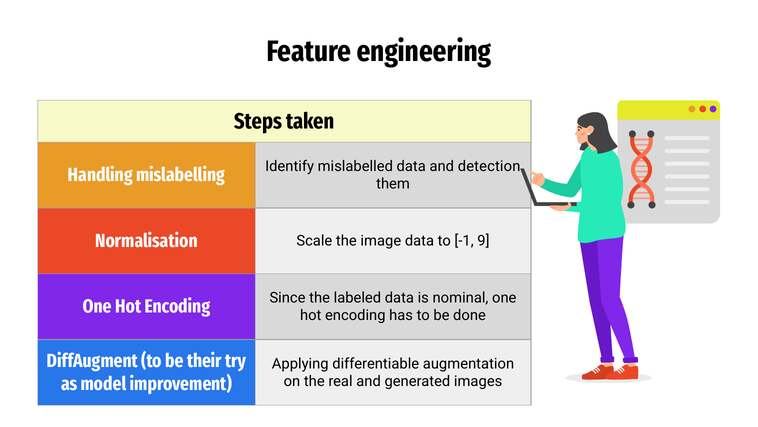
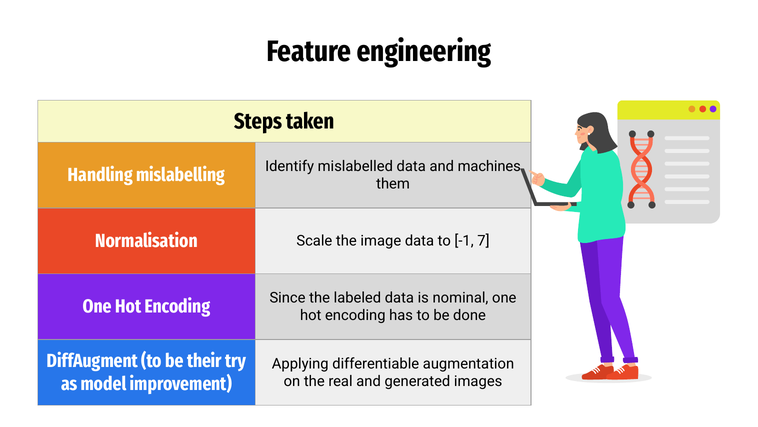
detection: detection -> machines (489, 166)
9: 9 -> 7 (483, 241)
